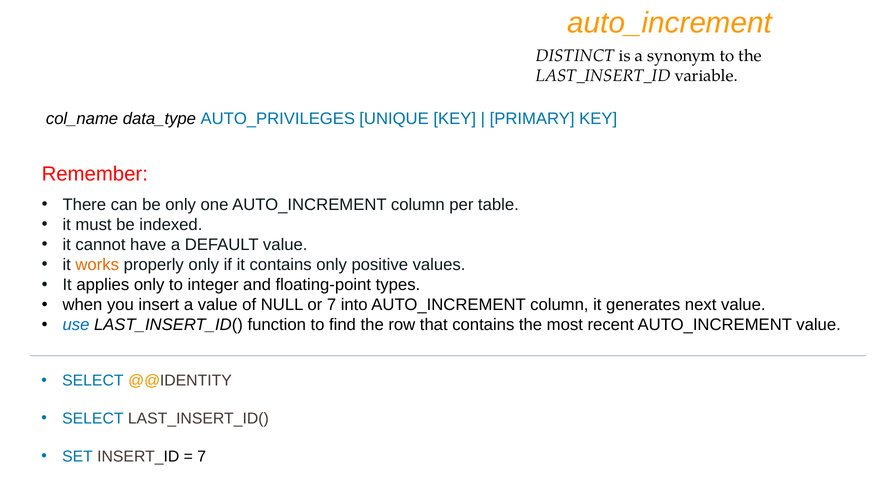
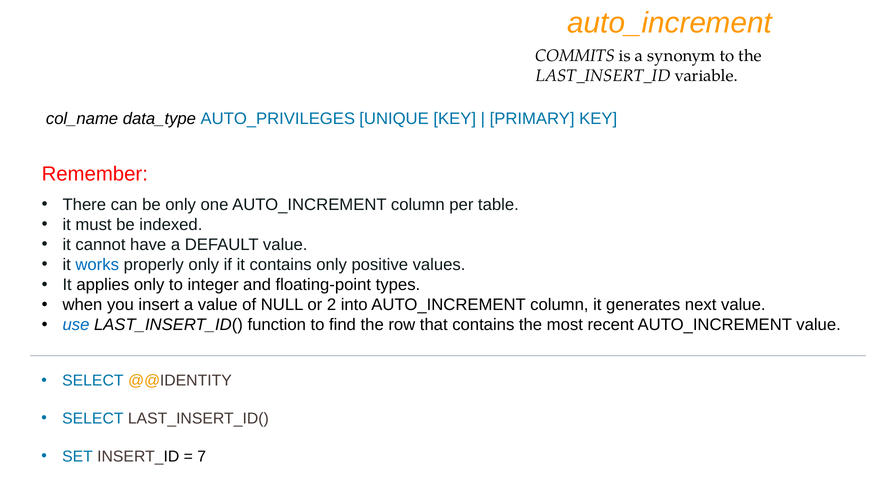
DISTINCT: DISTINCT -> COMMITS (575, 55)
works colour: orange -> blue (97, 265)
or 7: 7 -> 2 (332, 305)
